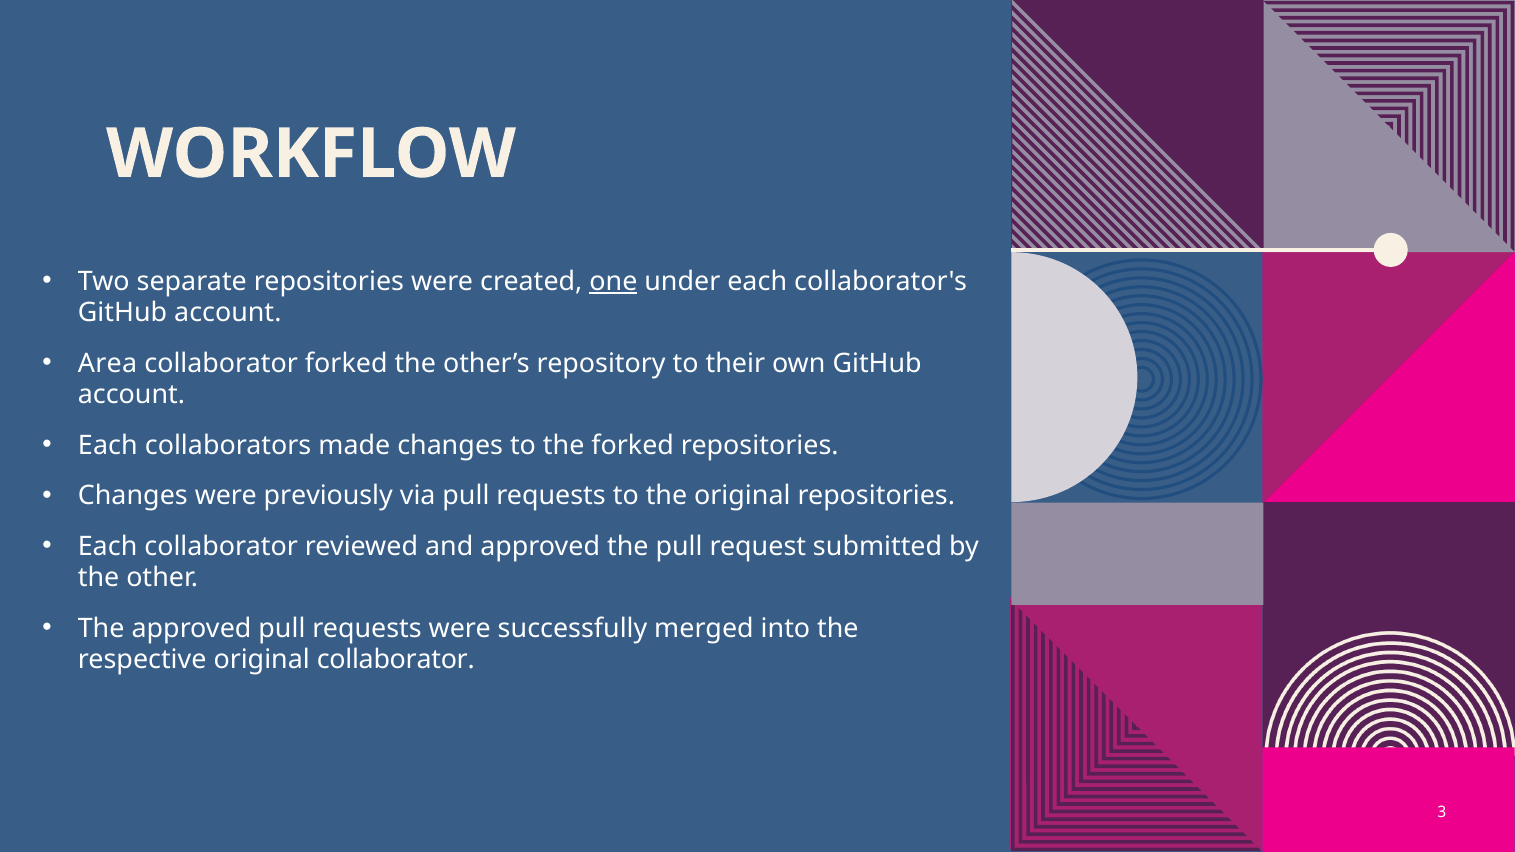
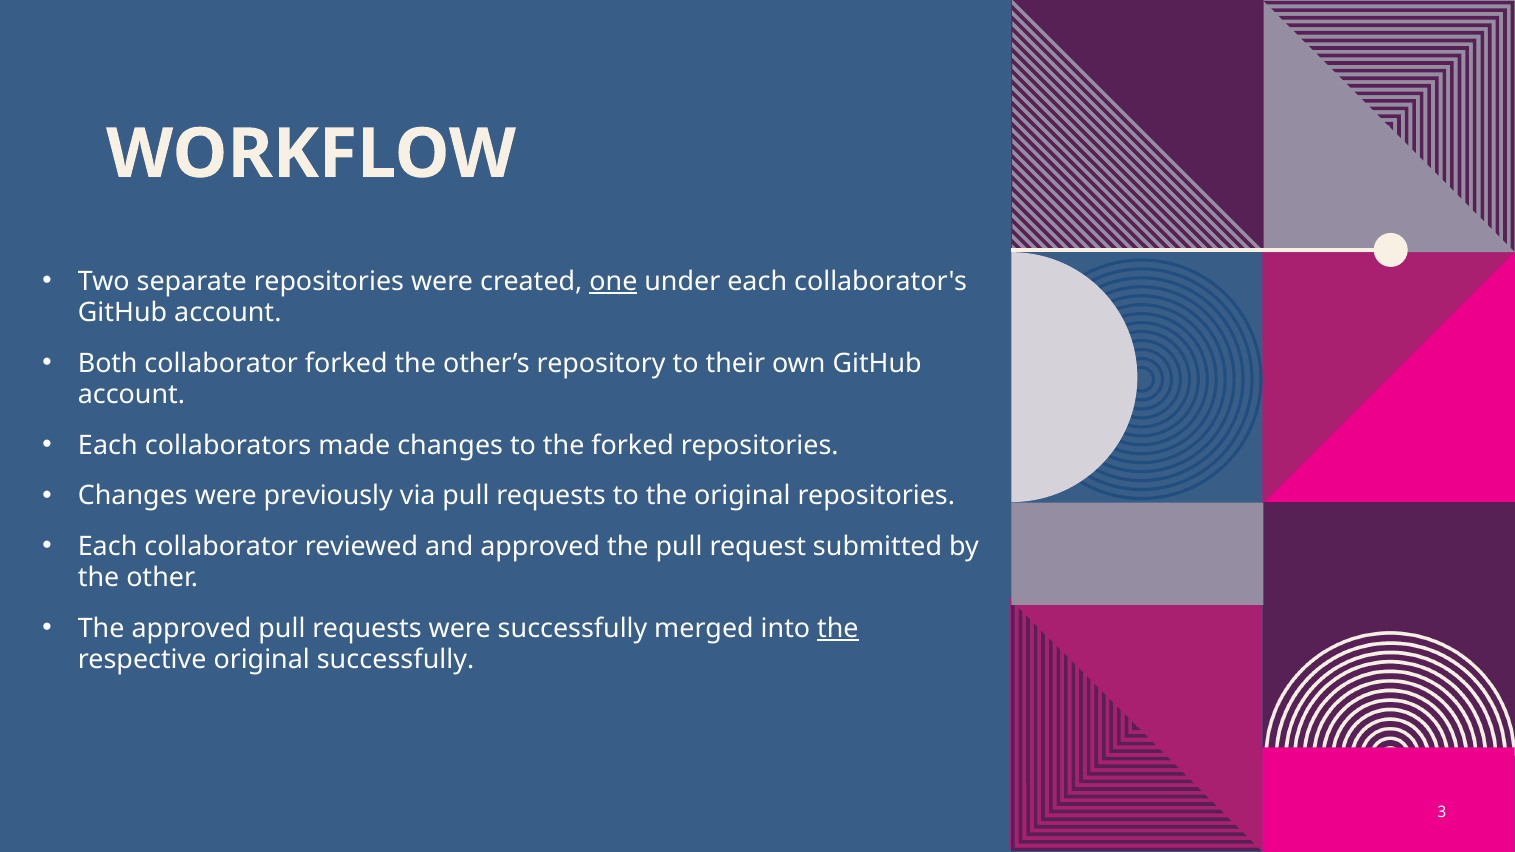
Area: Area -> Both (108, 363)
the underline: none -> present (838, 629)
original collaborator: collaborator -> successfully (396, 660)
